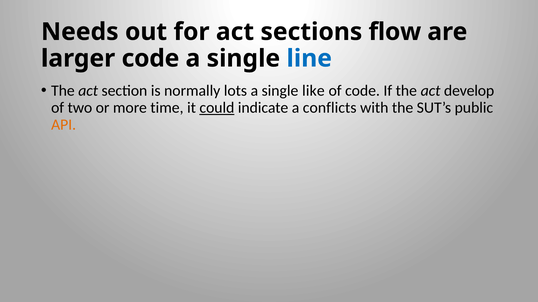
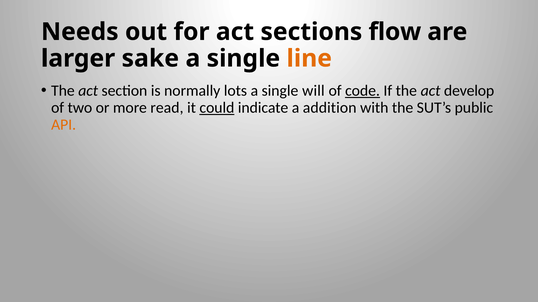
larger code: code -> sake (150, 59)
line colour: blue -> orange (309, 59)
like: like -> will (313, 91)
code underline: none -> present (363, 91)
time: time -> read (167, 108)
conflicts: conflicts -> addition (330, 108)
